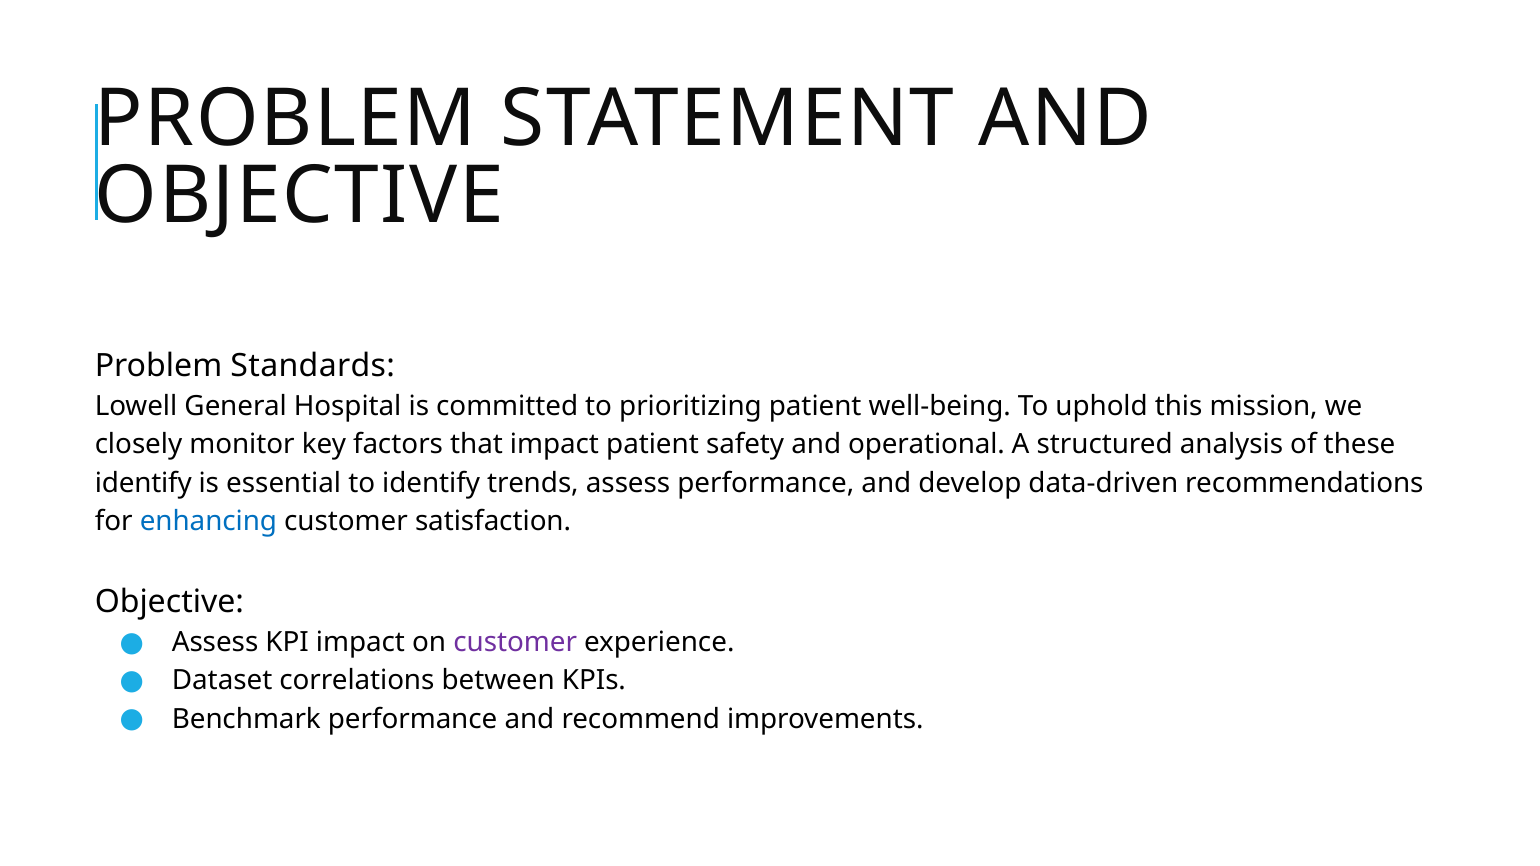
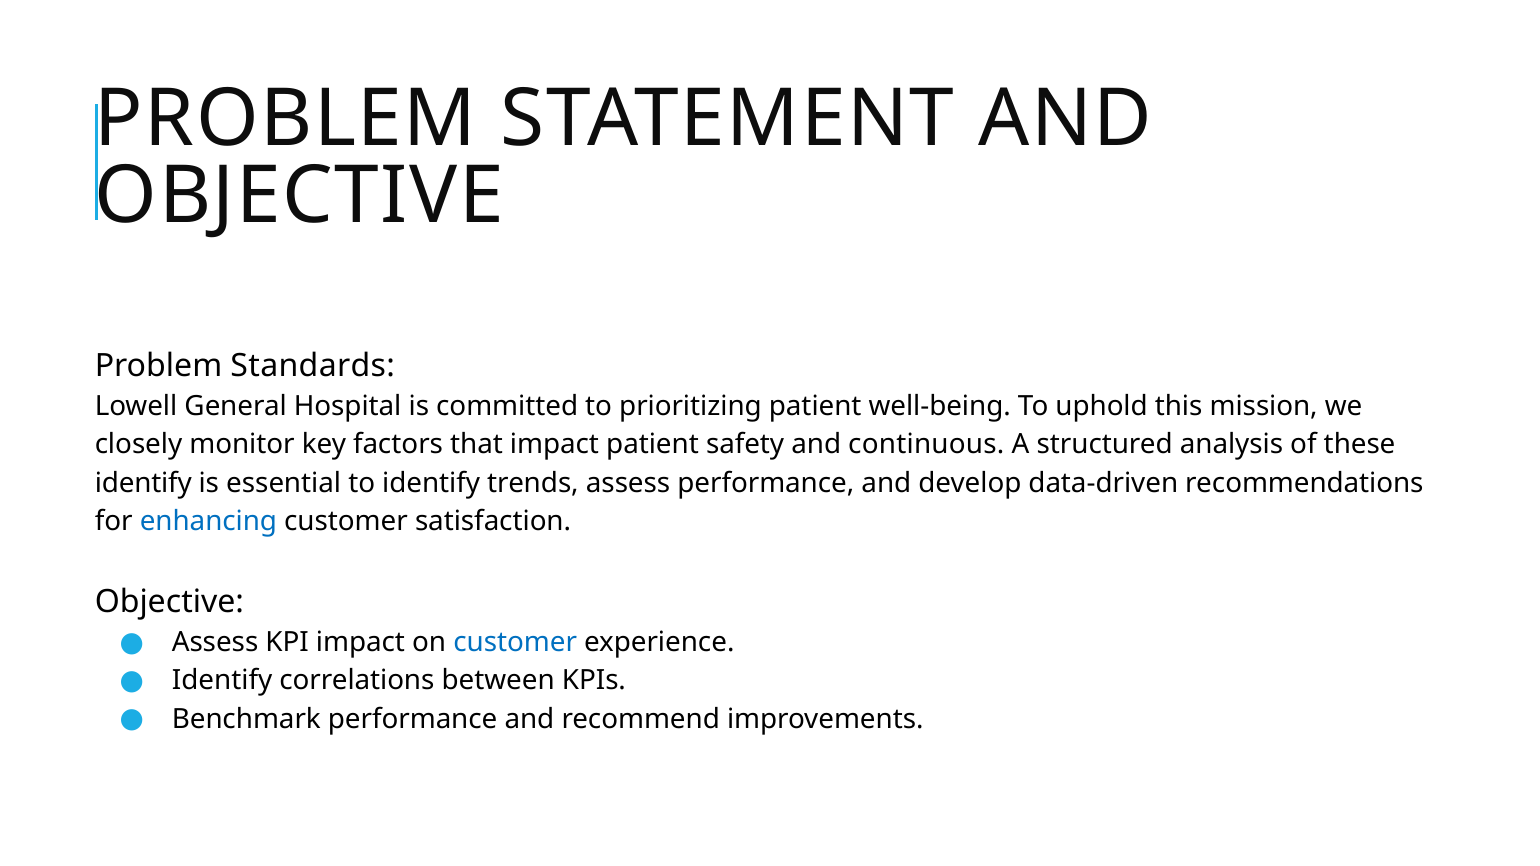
operational: operational -> continuous (926, 445)
customer colour: purple -> blue (515, 643)
Dataset: Dataset -> Identify (222, 681)
